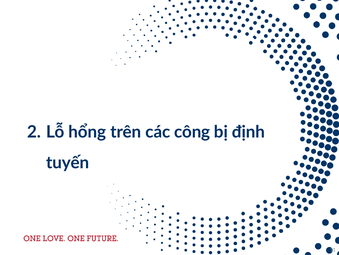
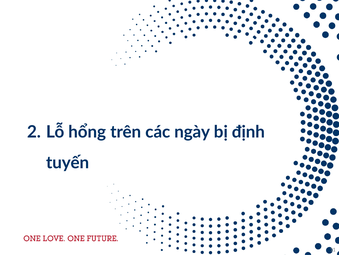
công: công -> ngày (192, 132)
